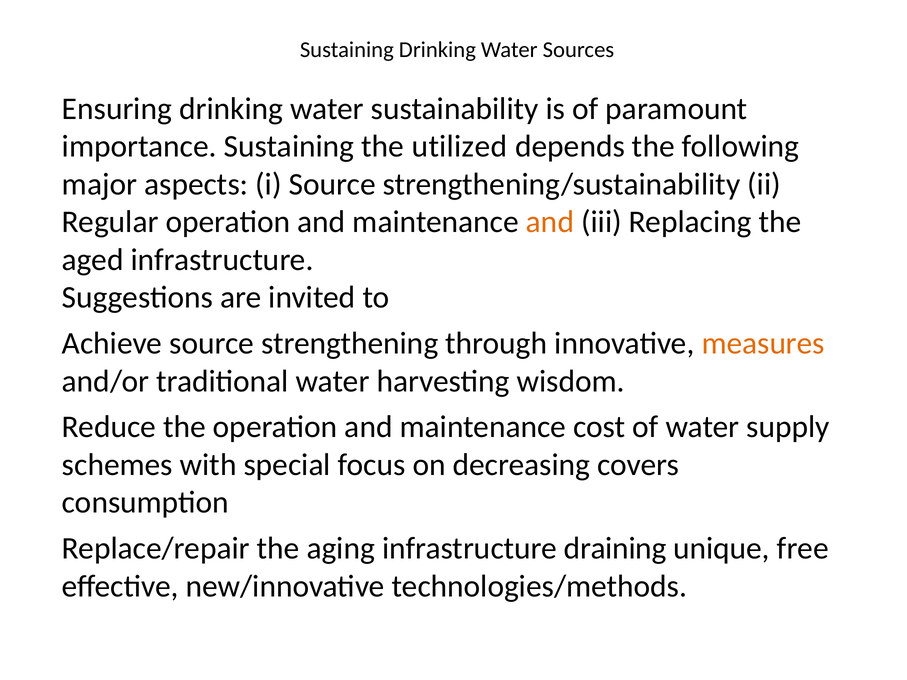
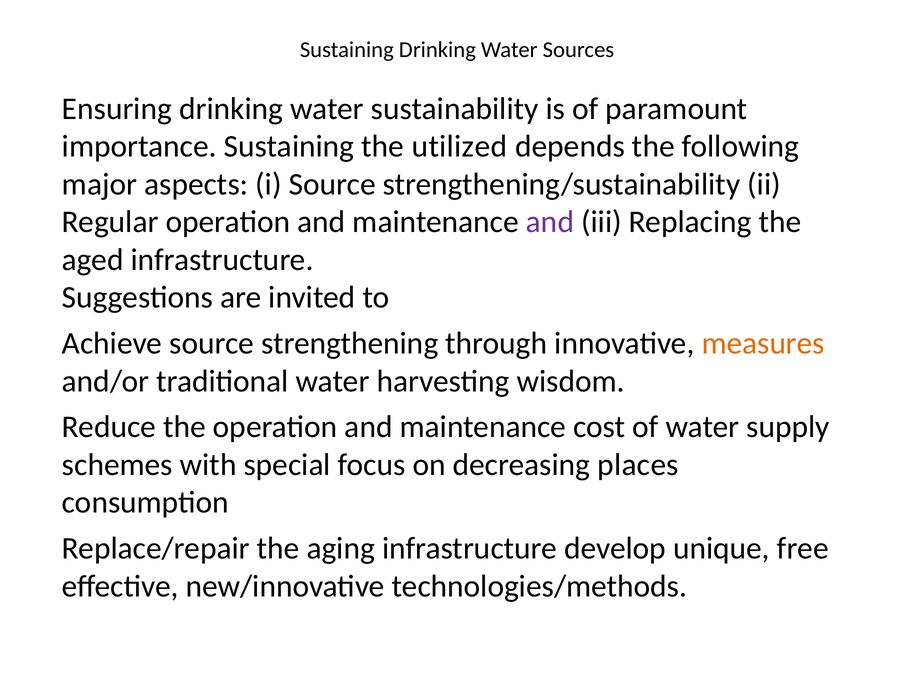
and colour: orange -> purple (550, 222)
covers: covers -> places (638, 465)
draining: draining -> develop (615, 549)
